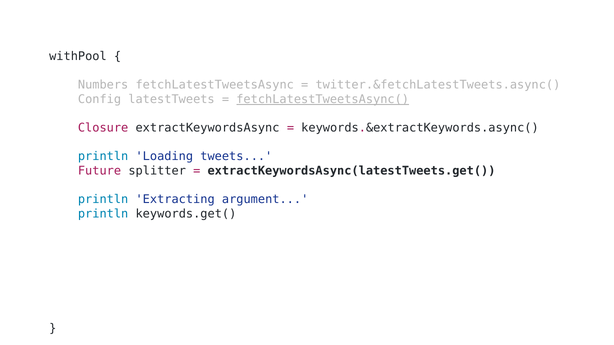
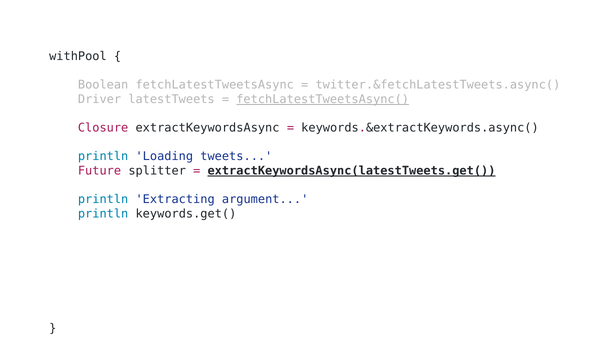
Numbers: Numbers -> Boolean (103, 85)
Config: Config -> Driver (100, 99)
extractKeywordsAsync(latestTweets.get( underline: none -> present (351, 171)
